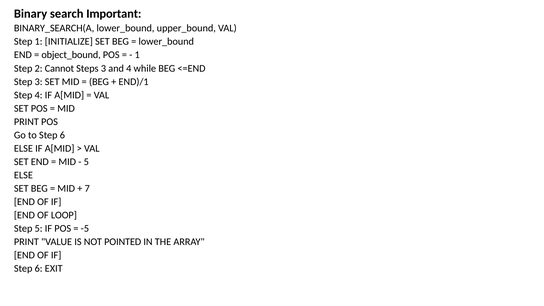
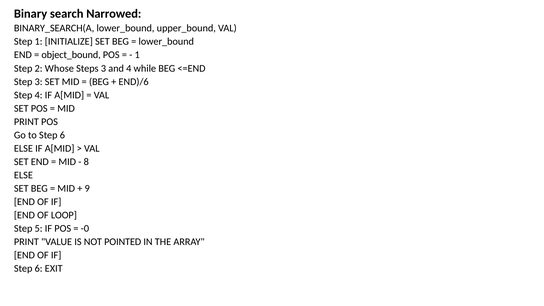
Important: Important -> Narrowed (114, 14)
Cannot: Cannot -> Whose (59, 68)
END)/1: END)/1 -> END)/6 (134, 82)
5: 5 -> 8 (86, 162)
7: 7 -> 9 (87, 188)
-5: -5 -> -0 (85, 228)
